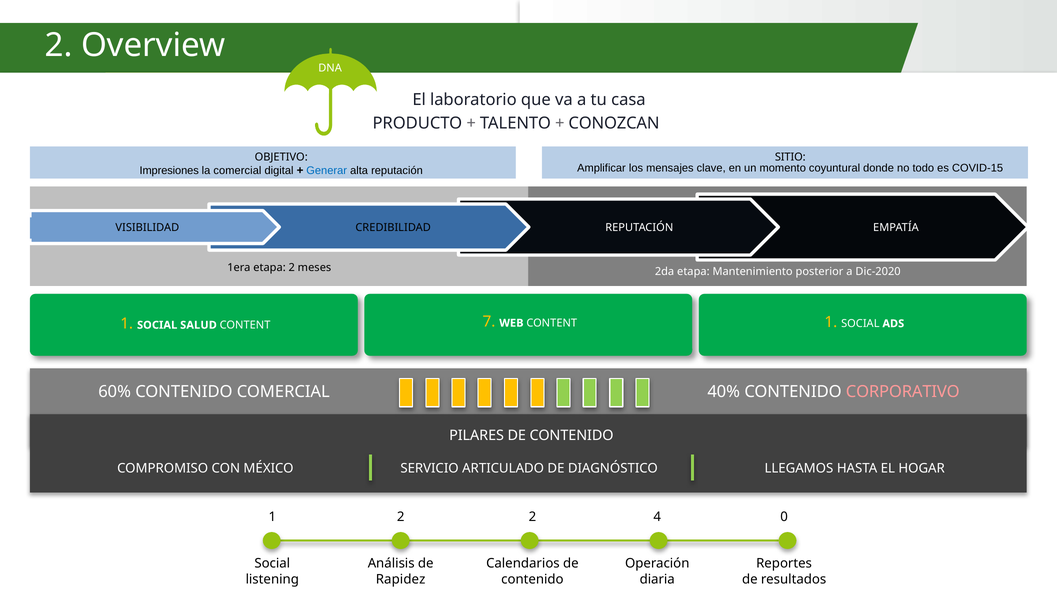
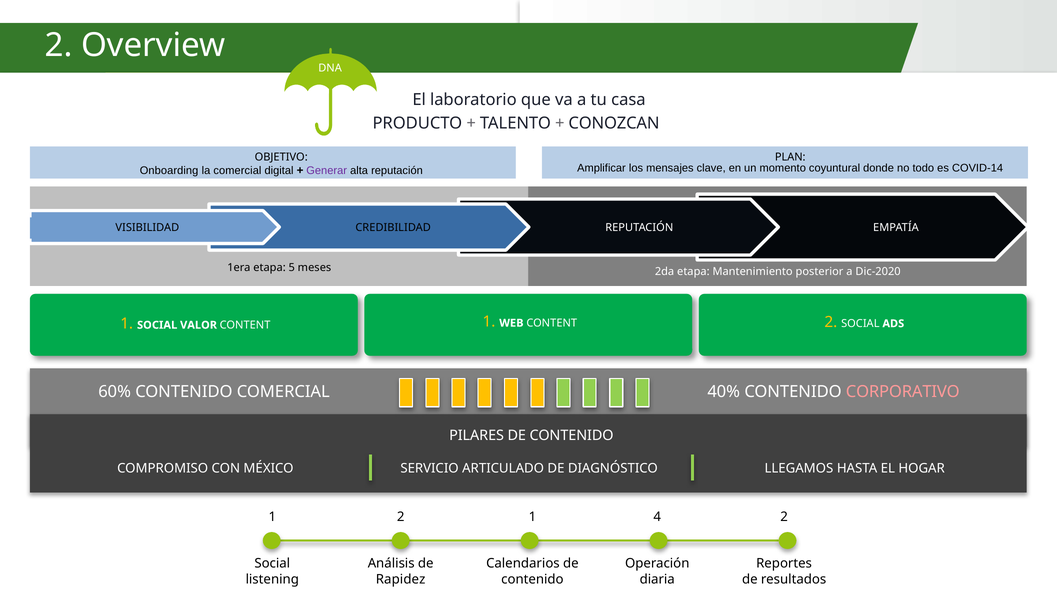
SITIO: SITIO -> PLAN (790, 157)
COVID-15: COVID-15 -> COVID-14 (978, 168)
Impresiones: Impresiones -> Onboarding (169, 171)
Generar colour: blue -> purple (327, 171)
etapa 2: 2 -> 5 (292, 268)
SALUD: SALUD -> VALOR (199, 325)
CONTENT 7: 7 -> 1 (489, 321)
CONTENT 1: 1 -> 2 (831, 322)
1 2: 2 -> 1 (532, 517)
2 0: 0 -> 2 (784, 517)
